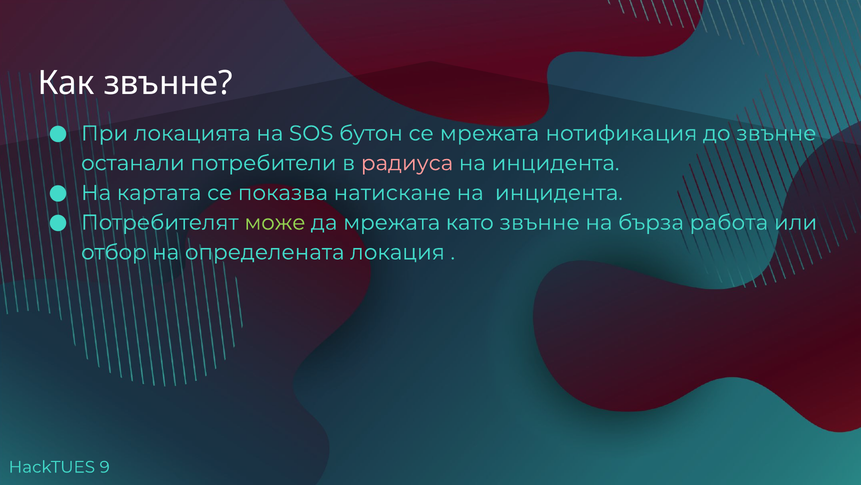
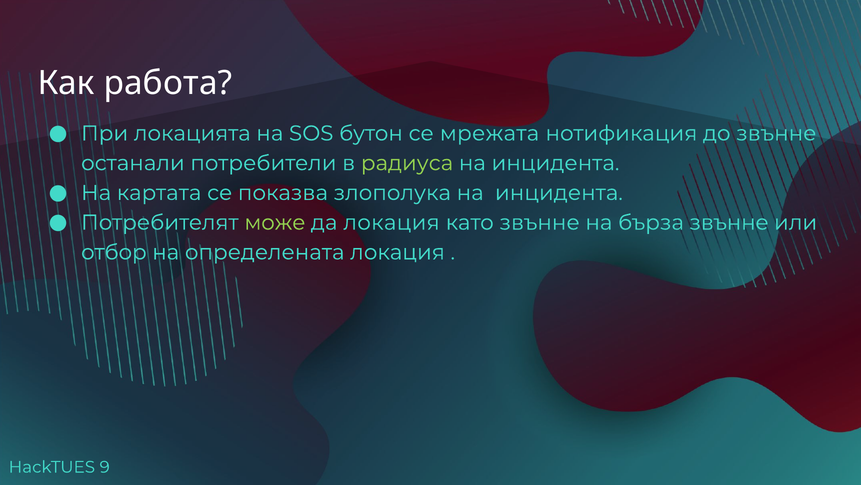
Как звънне: звънне -> работа (168, 83)
радиуса colour: pink -> light green (407, 163)
натискане: натискане -> злополука (392, 193)
да мрежата: мрежата -> локация (392, 222)
бърза работа: работа -> звънне (729, 222)
